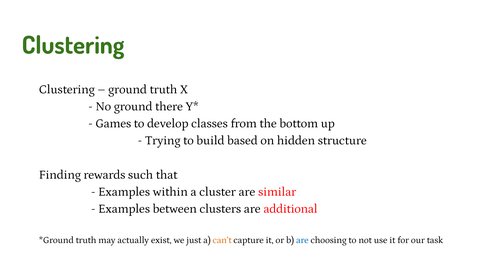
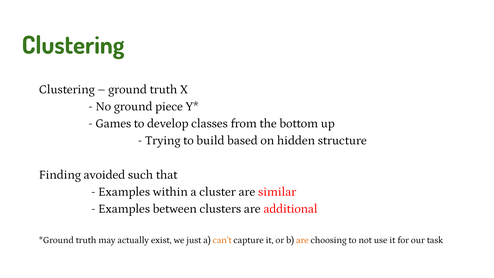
there: there -> piece (169, 106)
rewards: rewards -> avoided (104, 175)
are colour: blue -> orange (302, 240)
